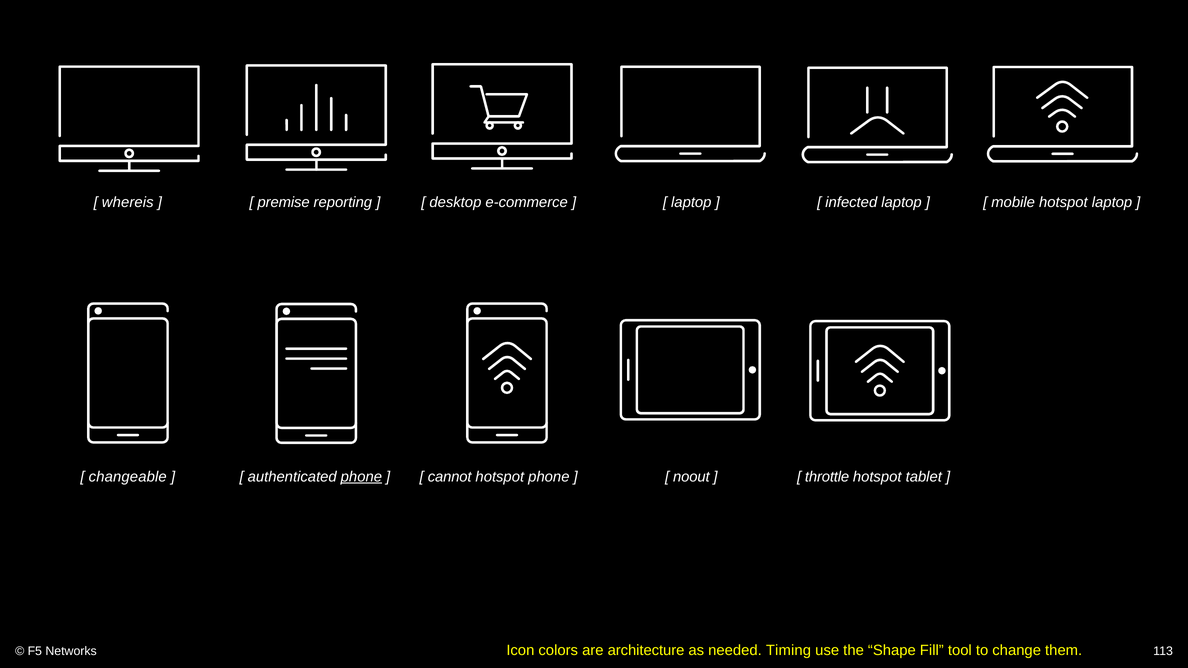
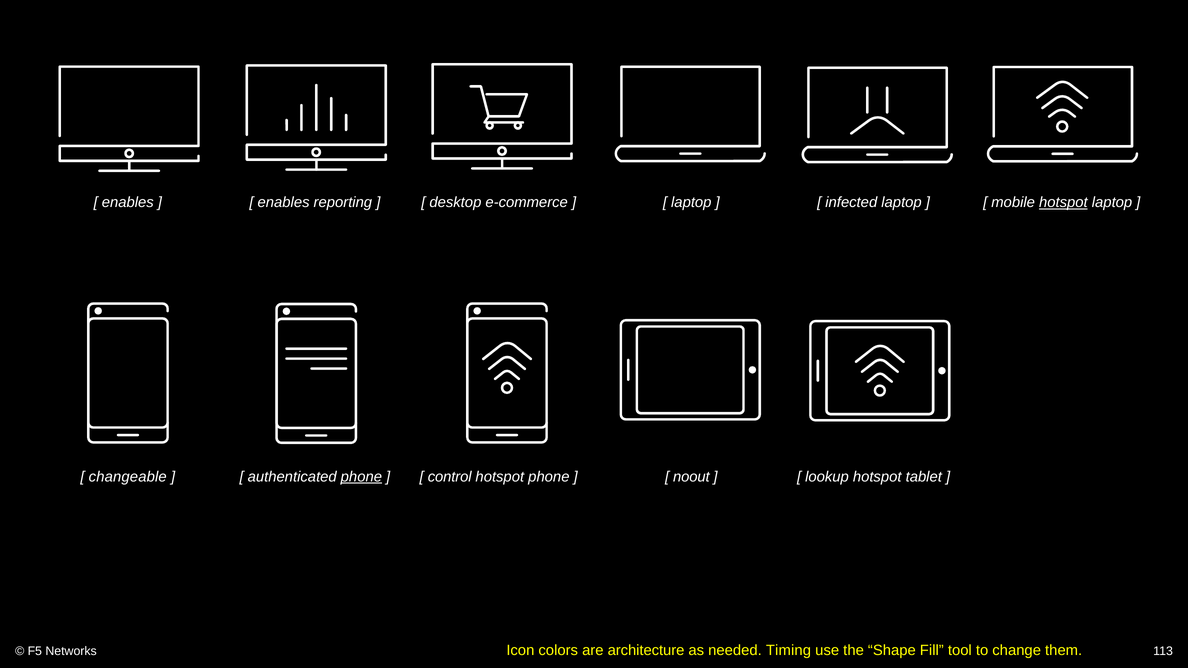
whereis: whereis -> enables (128, 203)
premise: premise -> enables (284, 203)
hotspot underline: none -> present (1063, 203)
cannot: cannot -> control (450, 477)
throttle: throttle -> lookup (827, 477)
